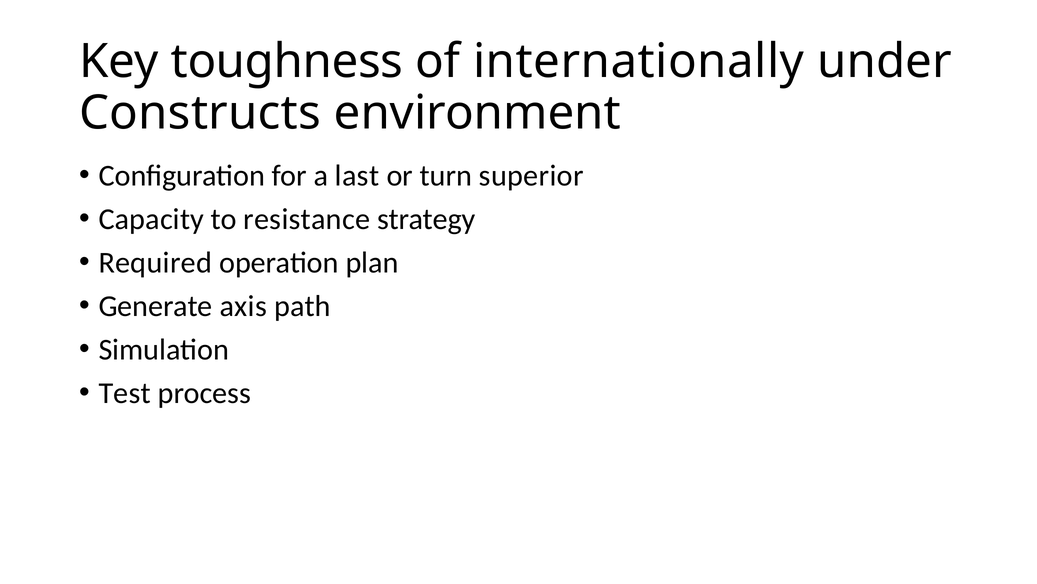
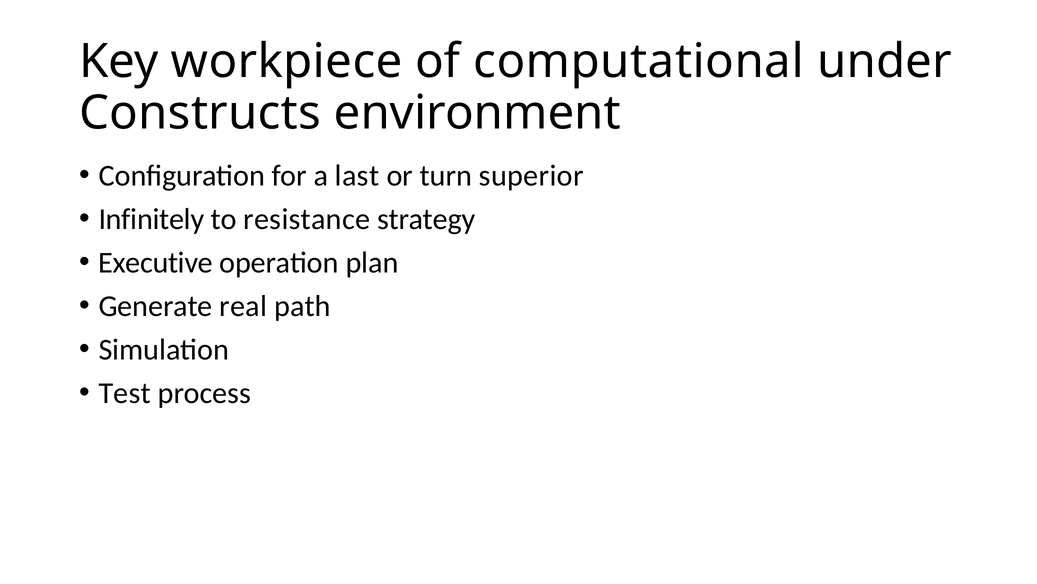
toughness: toughness -> workpiece (287, 61)
internationally: internationally -> computational (639, 61)
Capacity: Capacity -> Infinitely (151, 219)
Required: Required -> Executive (156, 262)
axis: axis -> real (243, 306)
